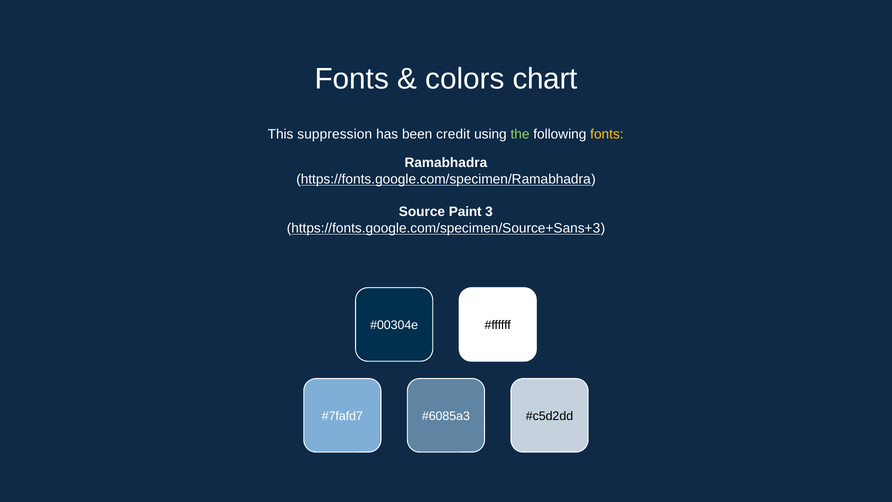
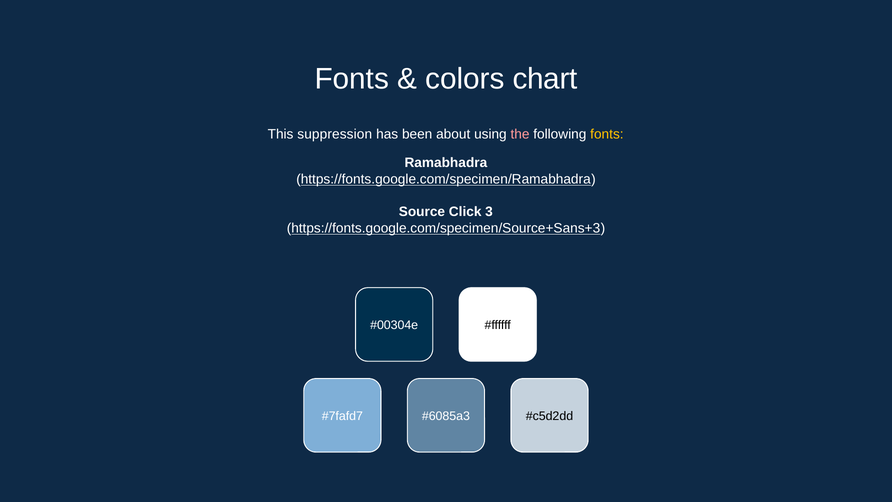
credit: credit -> about (453, 134)
the colour: light green -> pink (520, 134)
Paint: Paint -> Click (465, 212)
